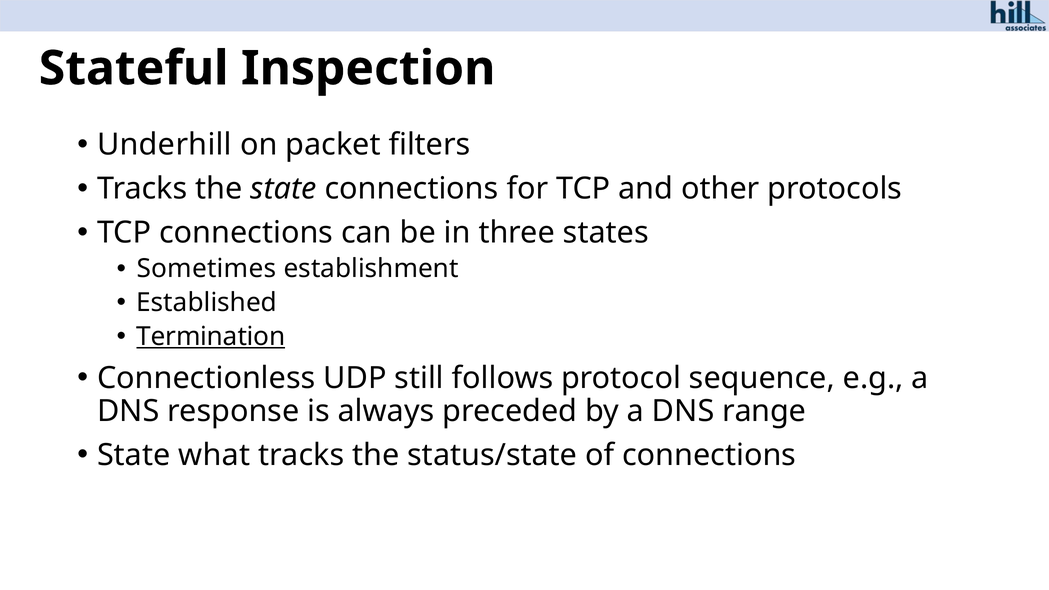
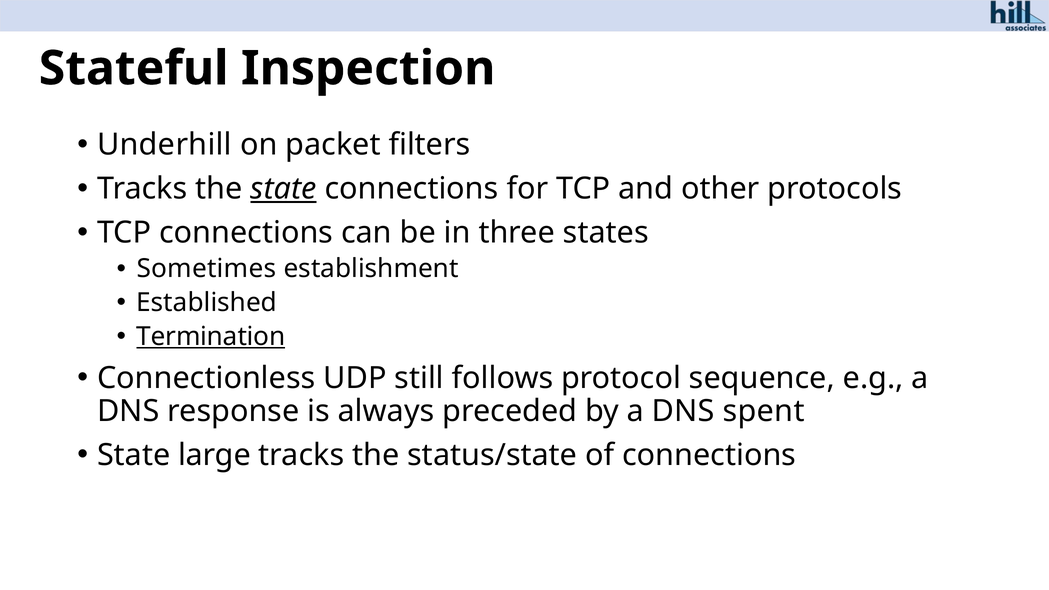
state underline: none -> present (284, 189)
range: range -> spent (764, 411)
what: what -> large (214, 455)
